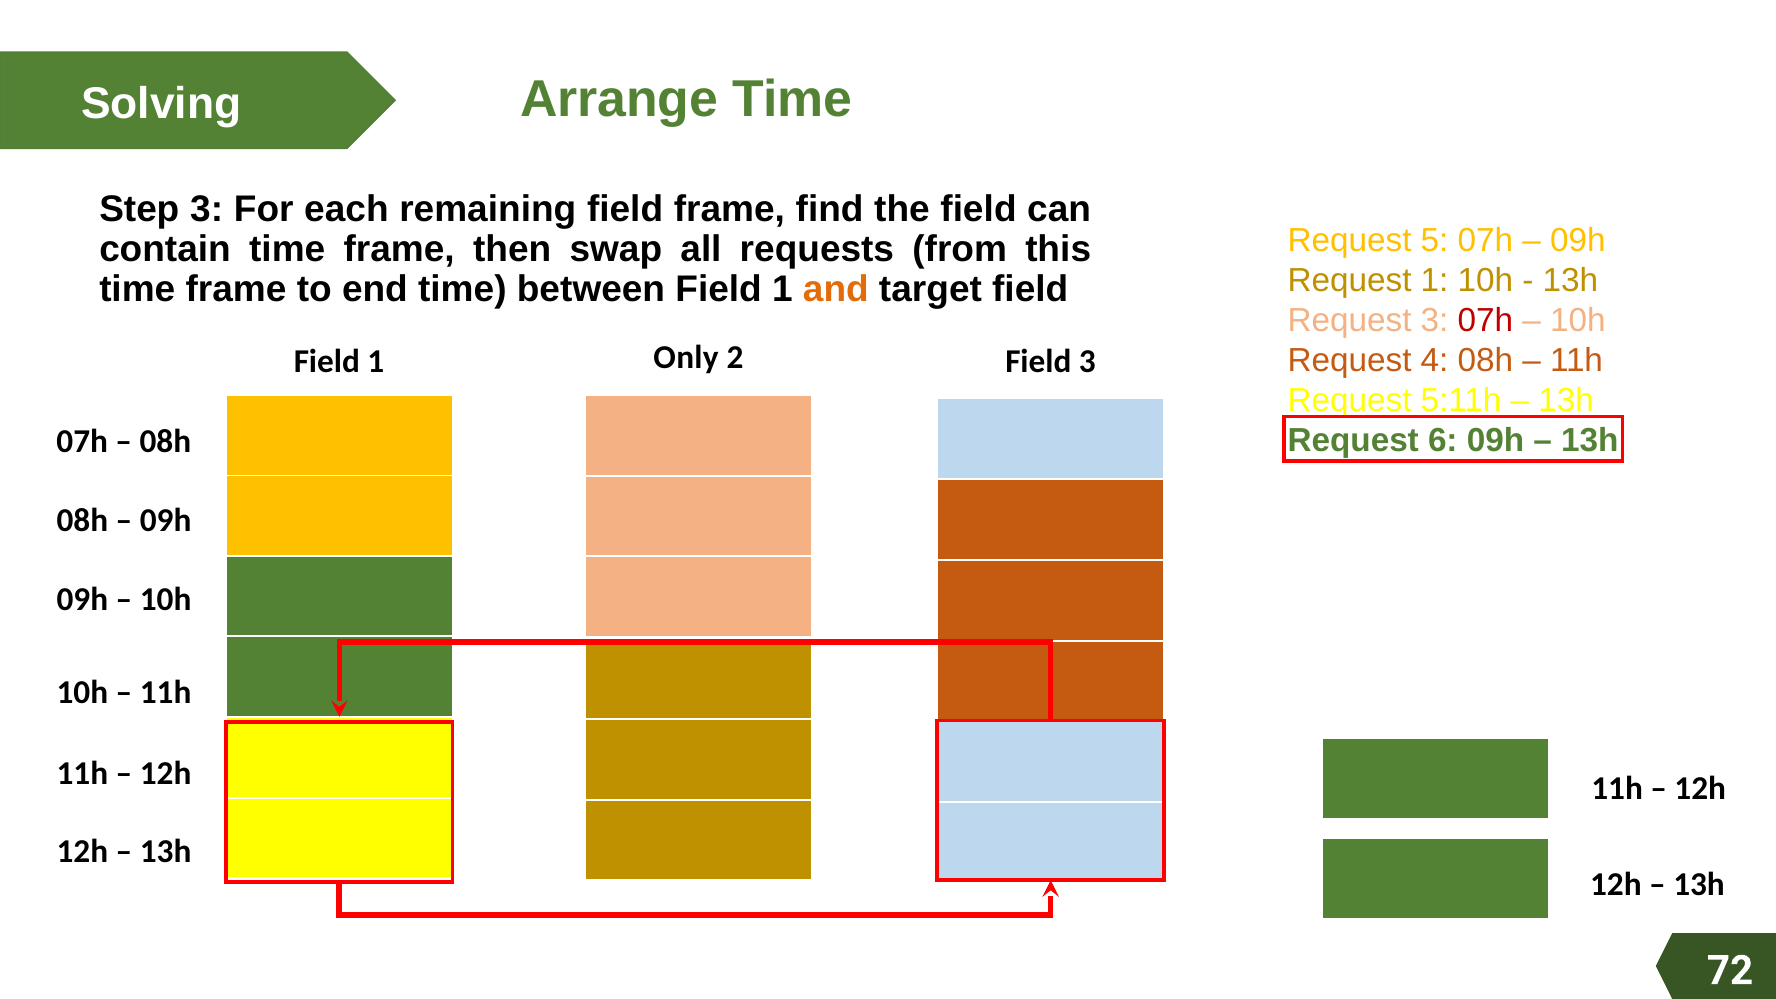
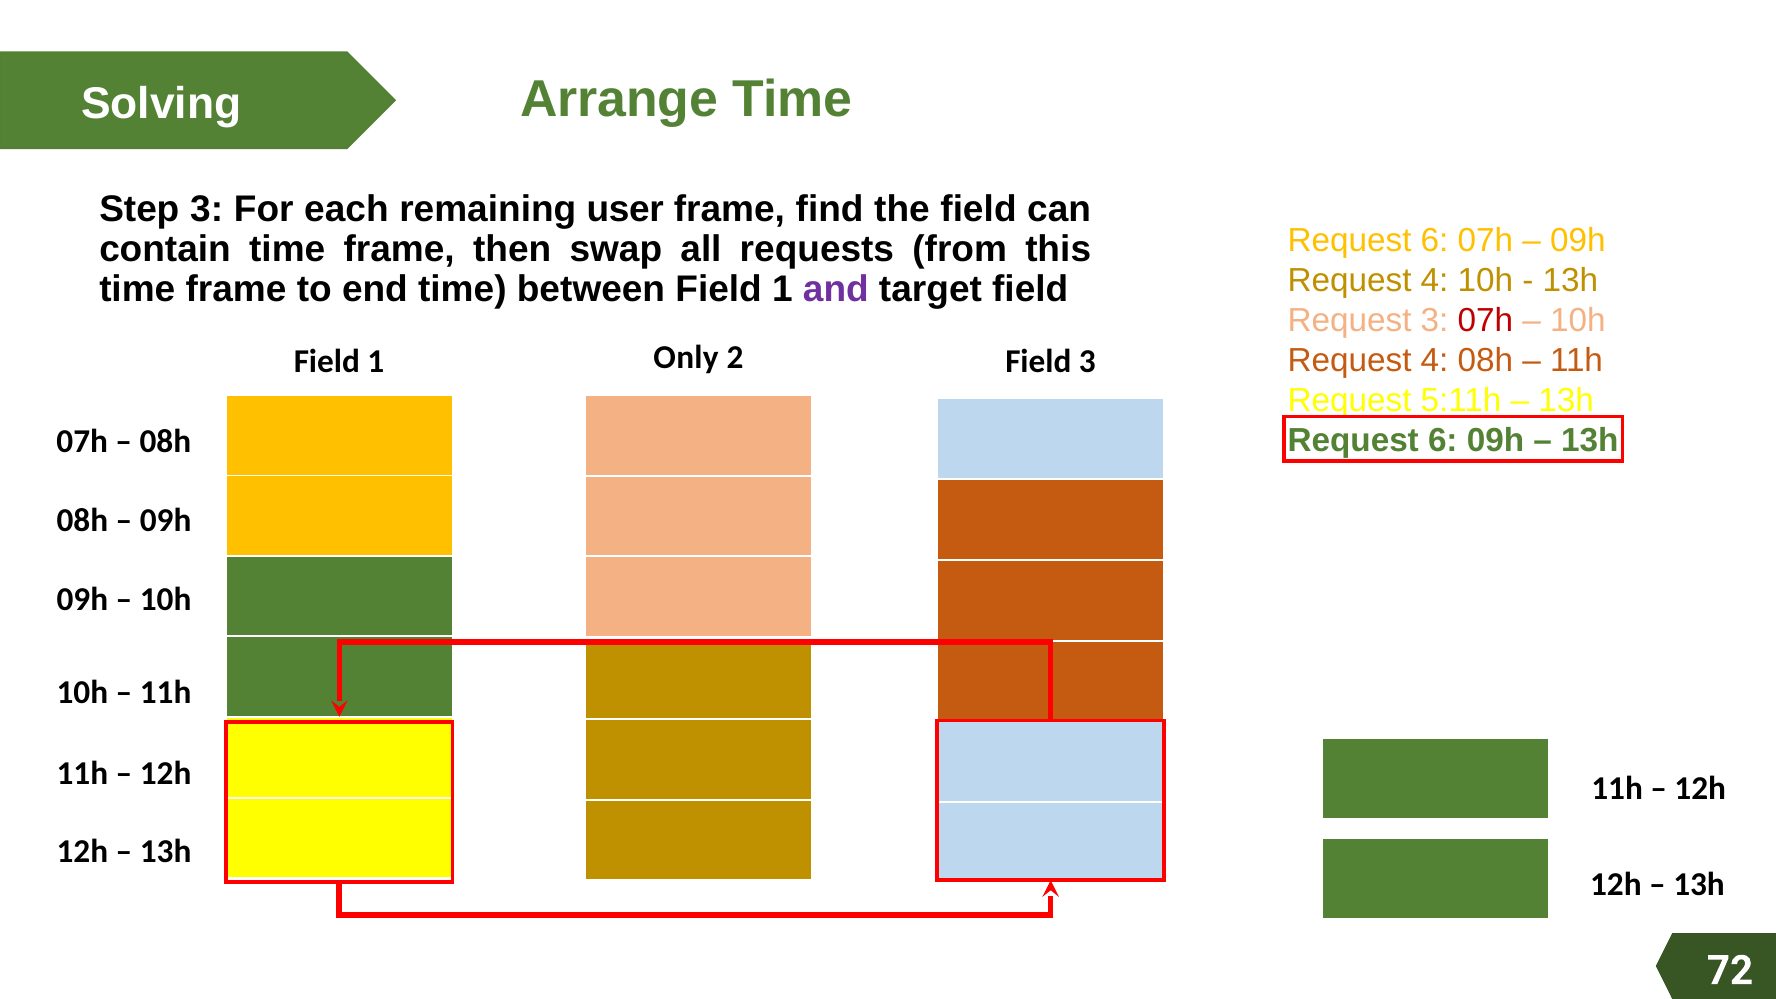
remaining field: field -> user (625, 210)
5: 5 -> 6 (1434, 241)
1: 1 -> 4 (1434, 281)
and colour: orange -> purple (836, 290)
